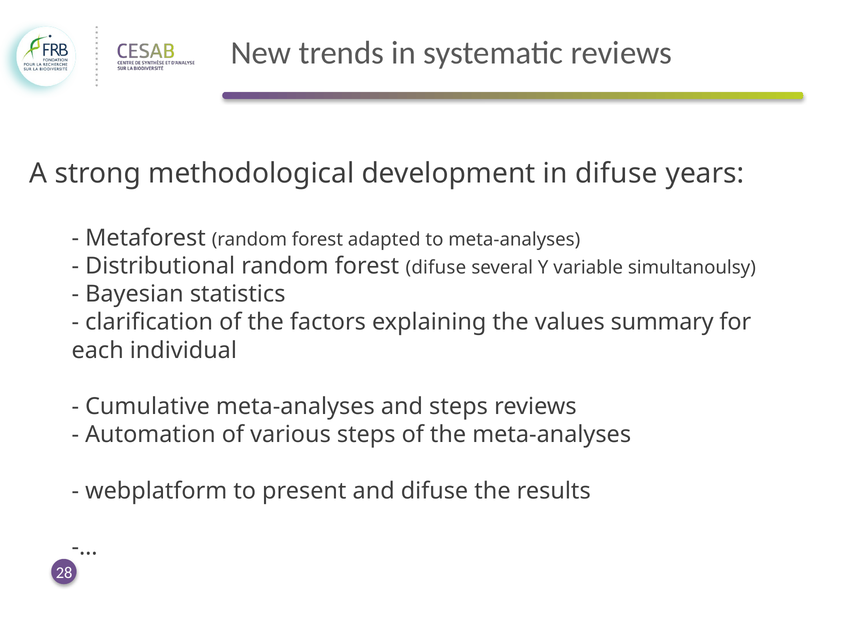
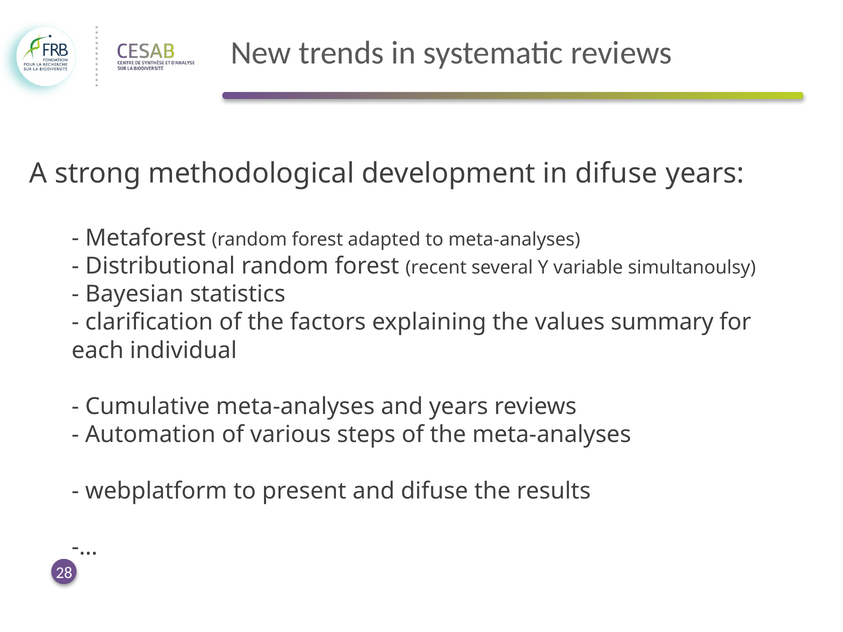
forest difuse: difuse -> recent (436, 268)
and steps: steps -> years (459, 407)
